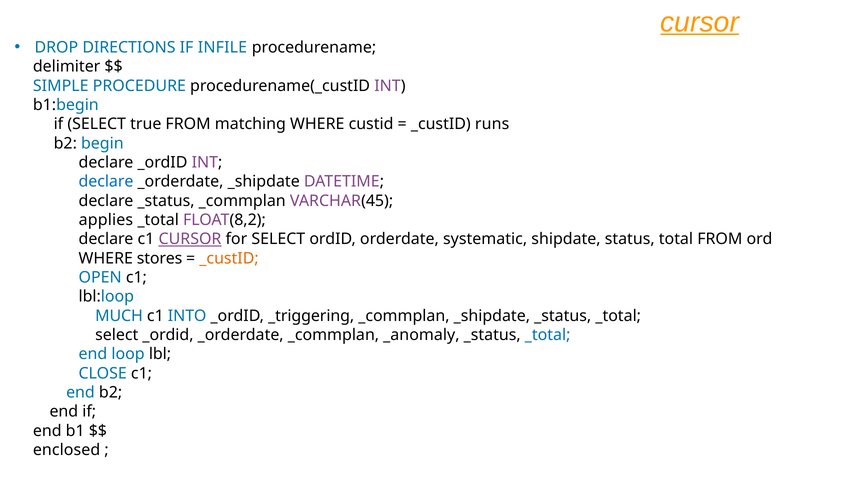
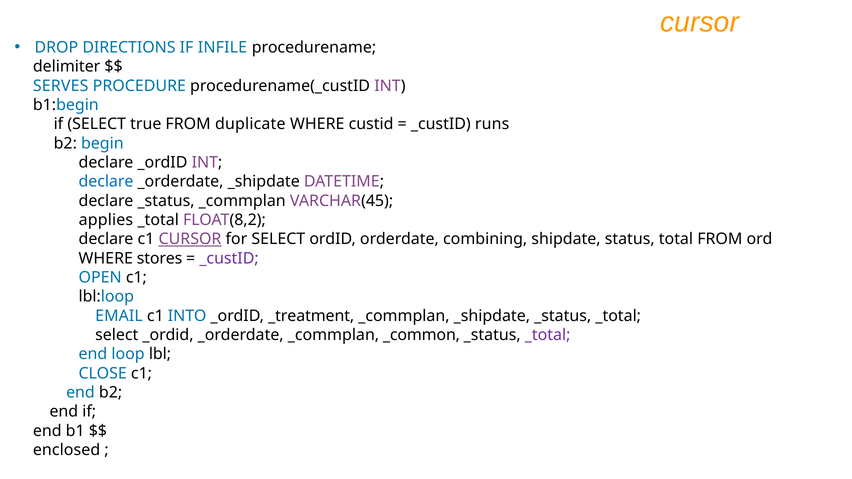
cursor underline: present -> none (700, 22)
SIMPLE: SIMPLE -> SERVES (61, 86)
matching: matching -> duplicate (250, 124)
systematic: systematic -> combining (485, 239)
_custID colour: orange -> purple (229, 258)
MUCH: MUCH -> EMAIL (119, 316)
_triggering: _triggering -> _treatment (311, 316)
_anomaly: _anomaly -> _common (421, 335)
_total colour: blue -> purple (548, 335)
